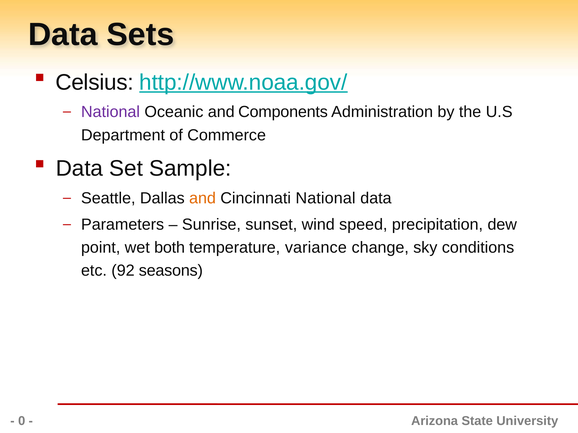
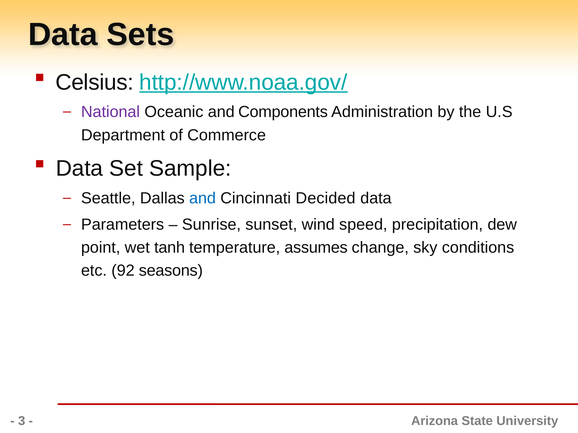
and colour: orange -> blue (202, 198)
Cincinnati National: National -> Decided (326, 198)
both: both -> tanh (170, 248)
variance: variance -> assumes (316, 248)
0: 0 -> 3 (22, 422)
